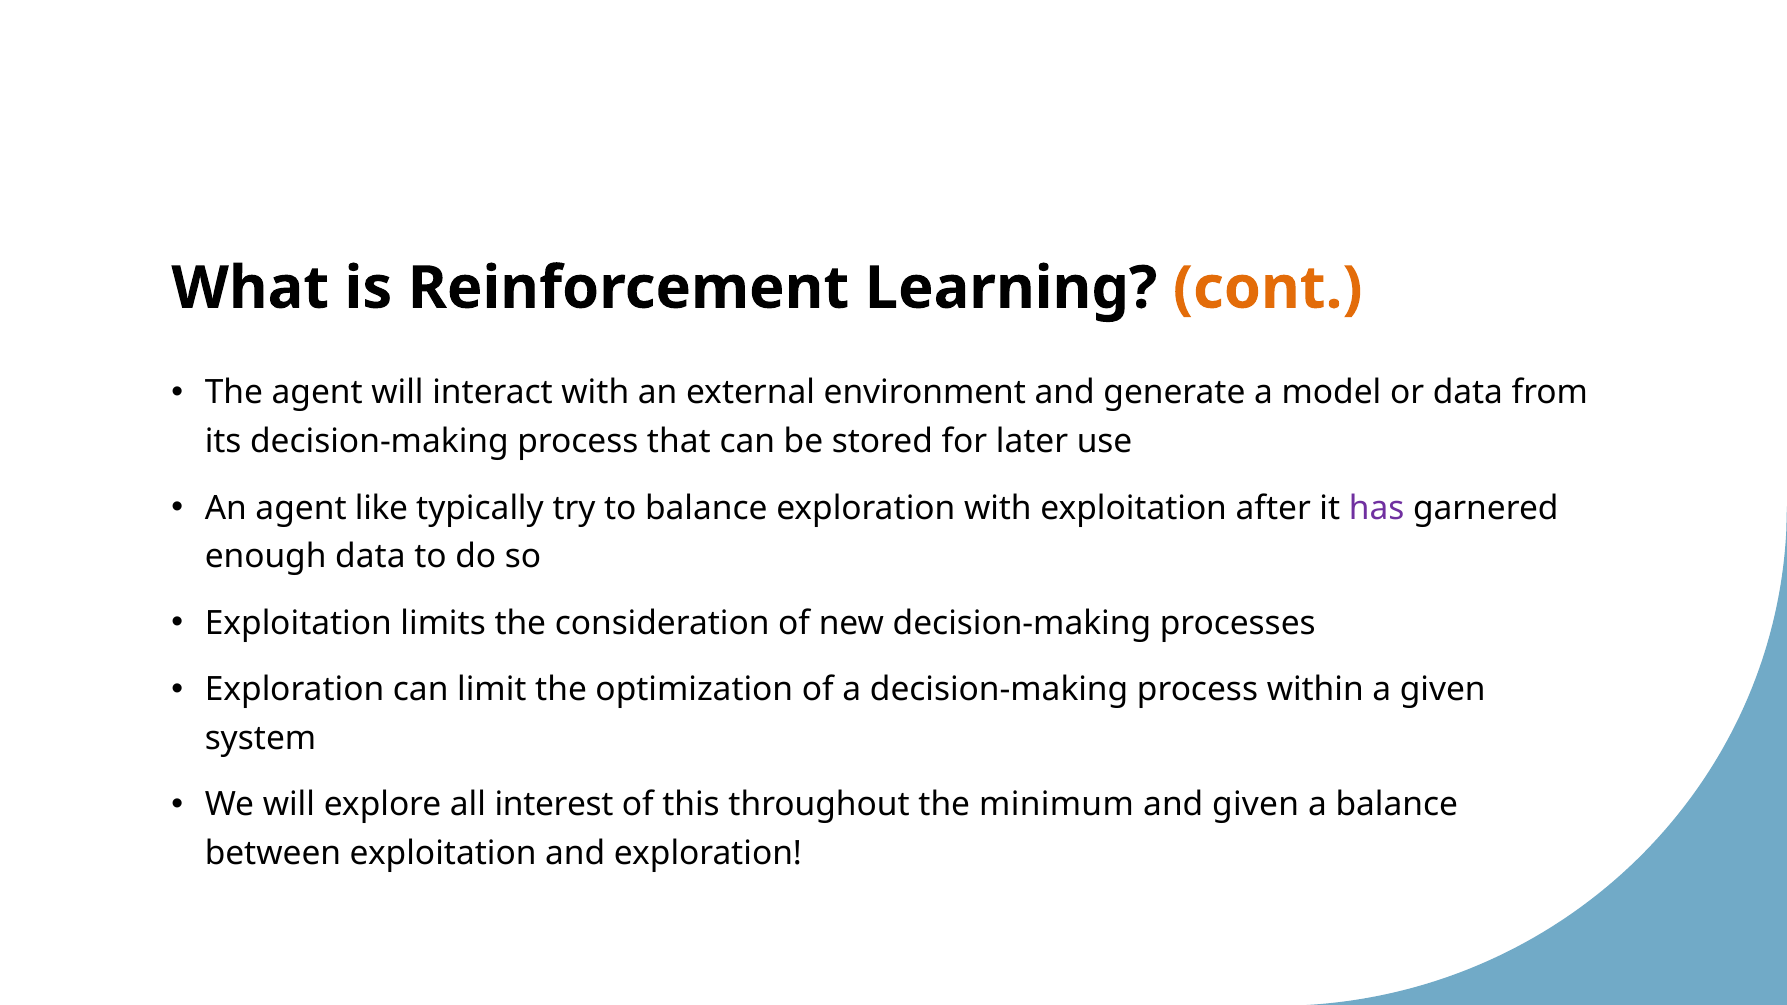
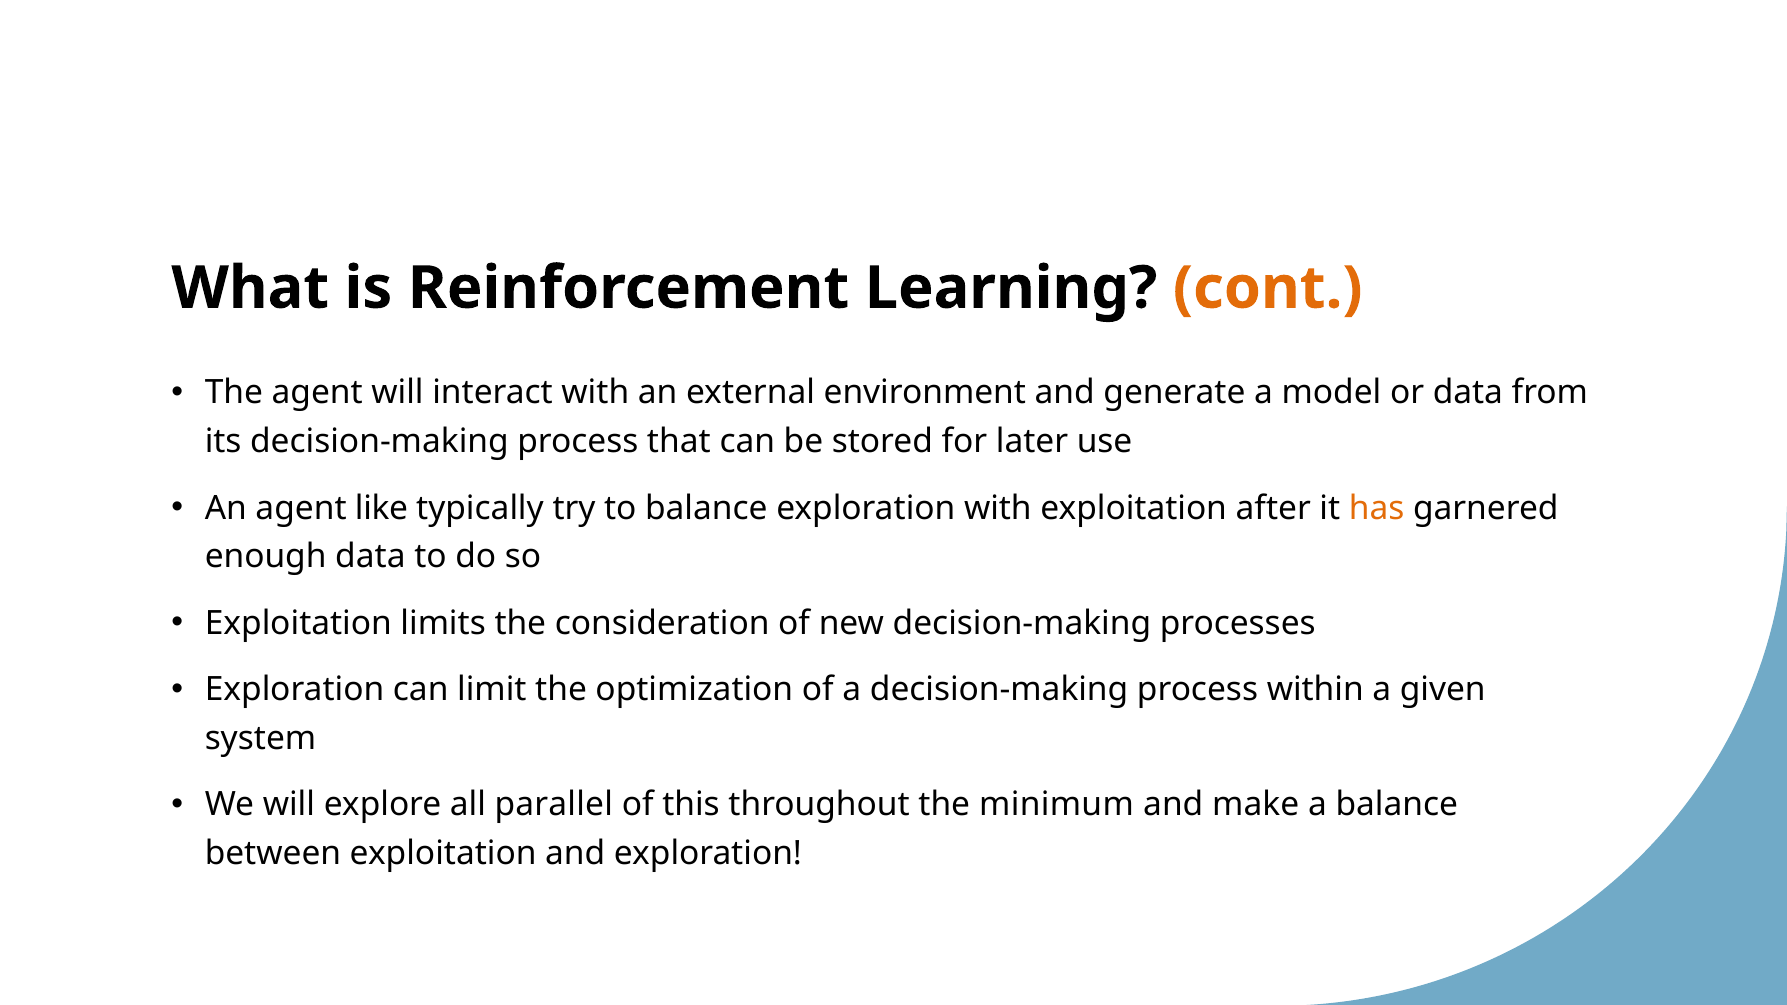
has colour: purple -> orange (1377, 508)
interest: interest -> parallel (554, 805)
and given: given -> make (1256, 805)
